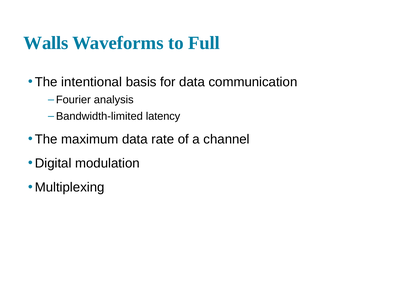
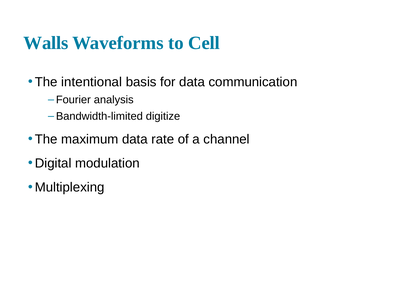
Full: Full -> Cell (204, 43)
latency: latency -> digitize (163, 116)
